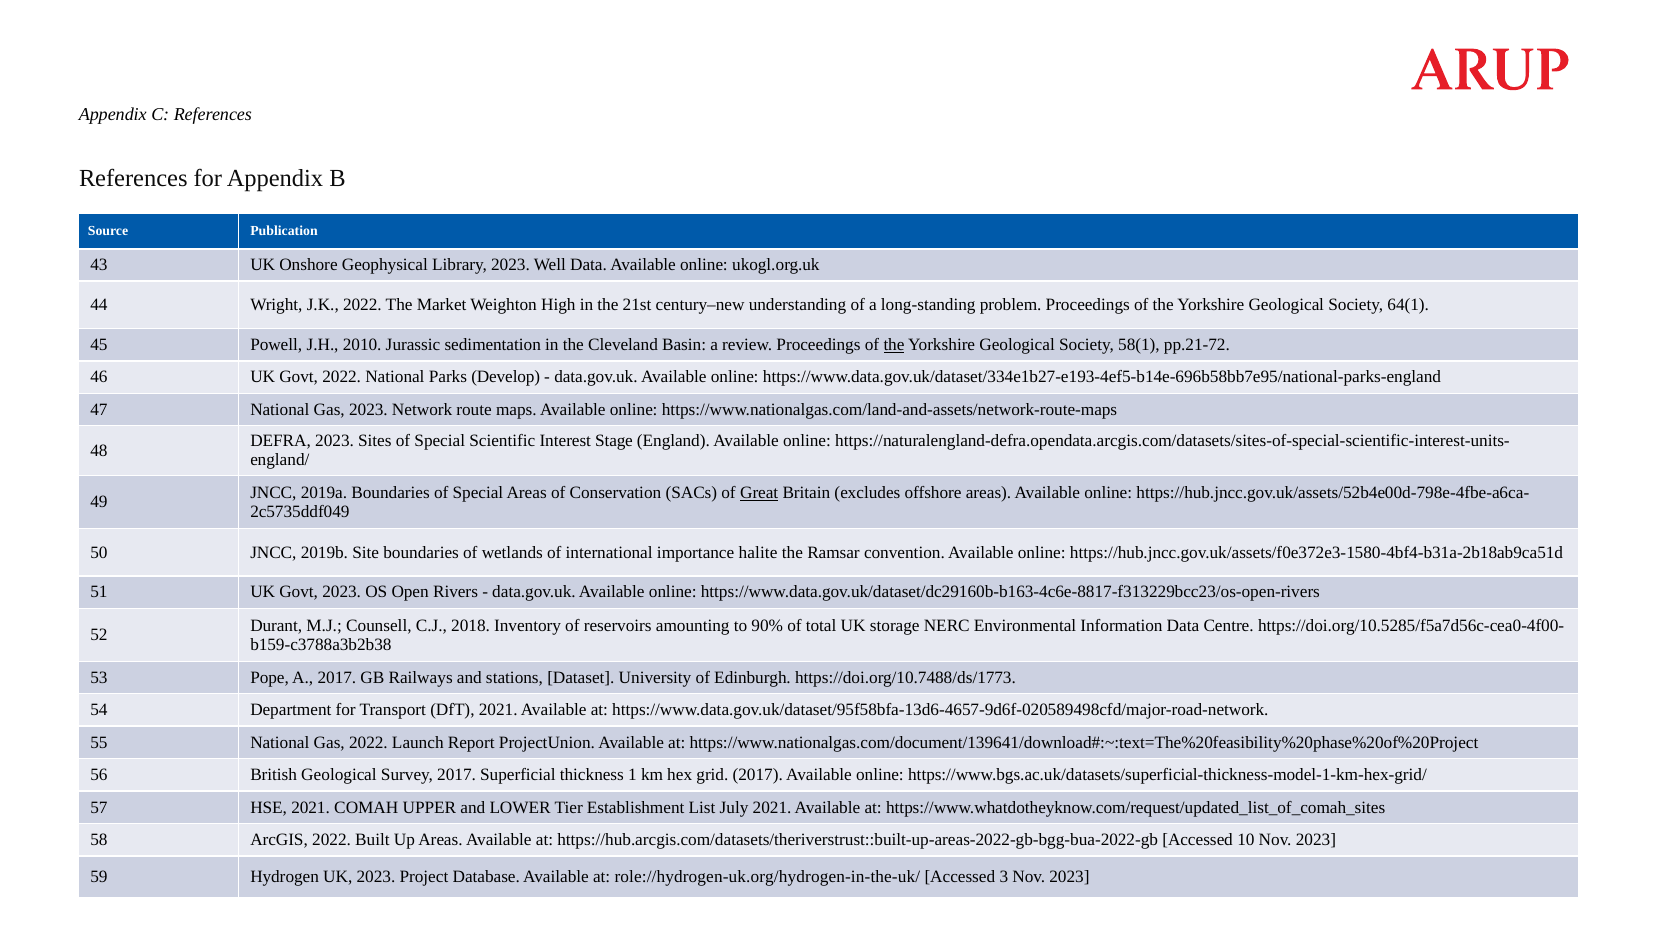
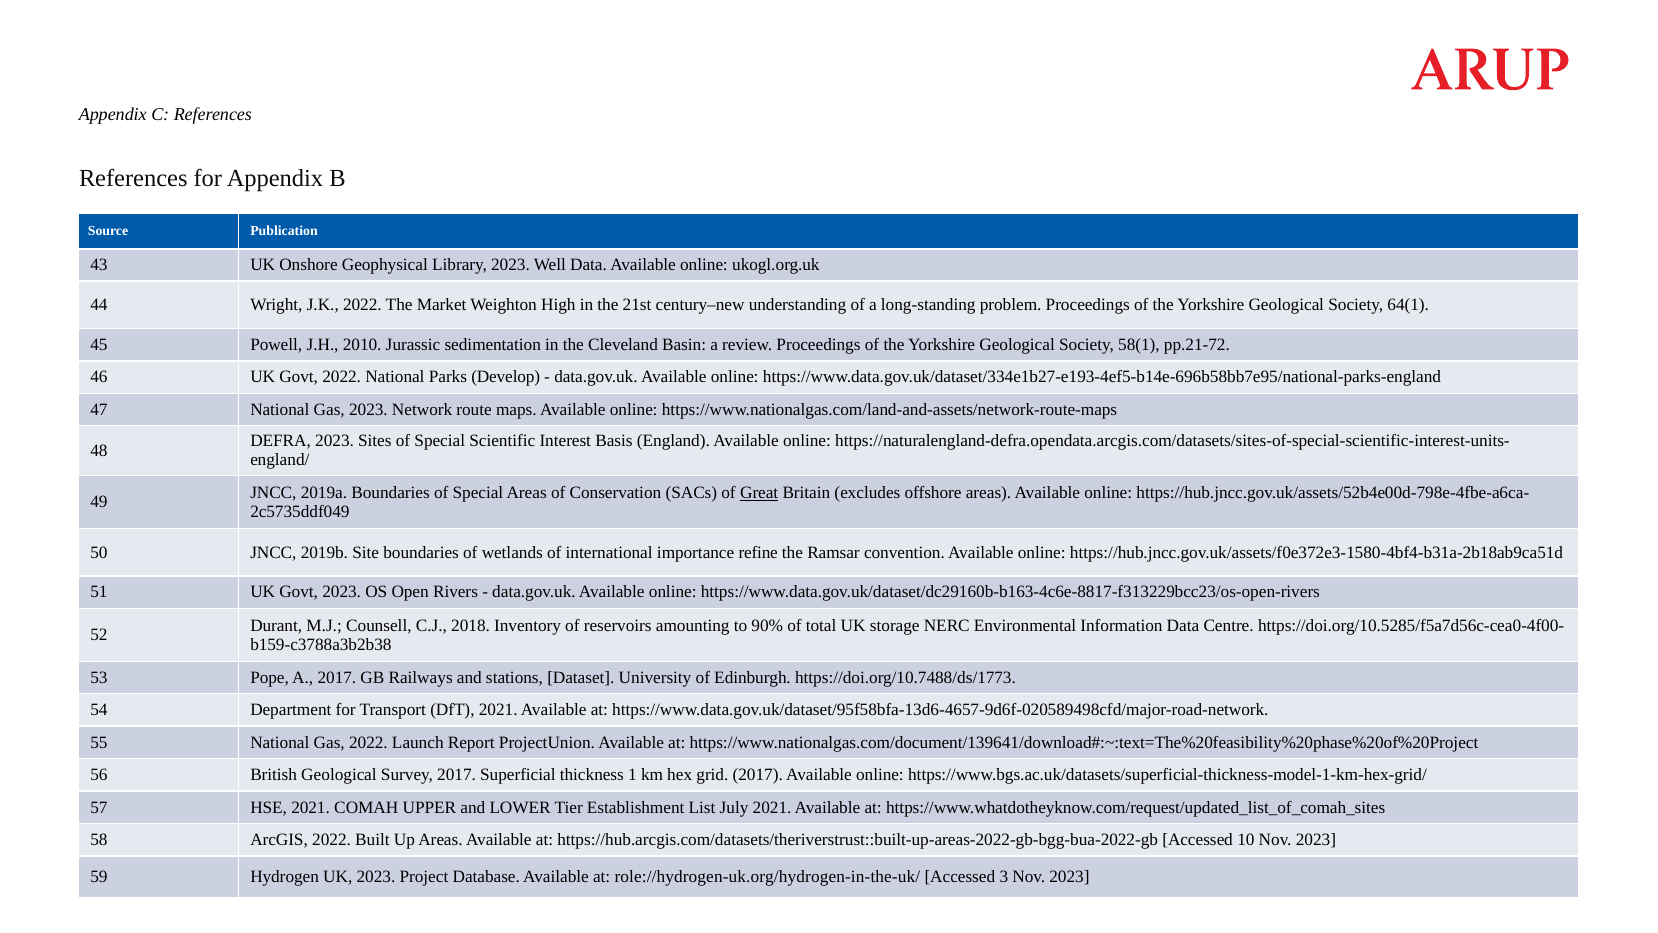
the underline: present -> none (894, 345)
Stage: Stage -> Basis (614, 441)
halite: halite -> refine (758, 552)
